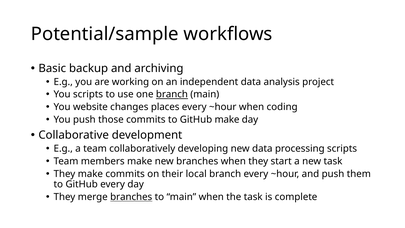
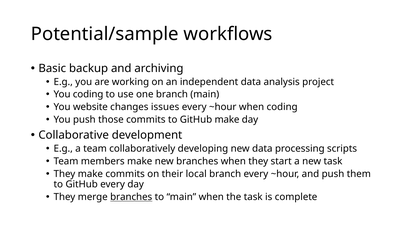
You scripts: scripts -> coding (88, 94)
branch underline: present -> none (172, 94)
places: places -> issues (165, 107)
